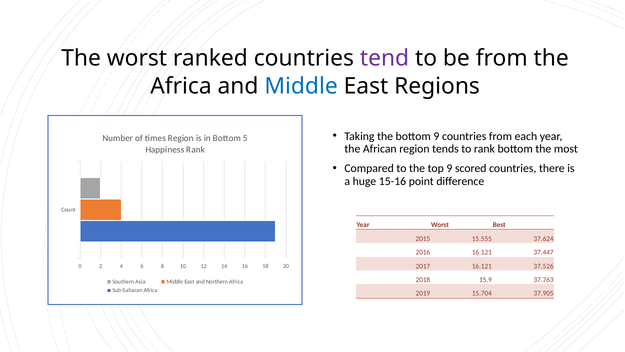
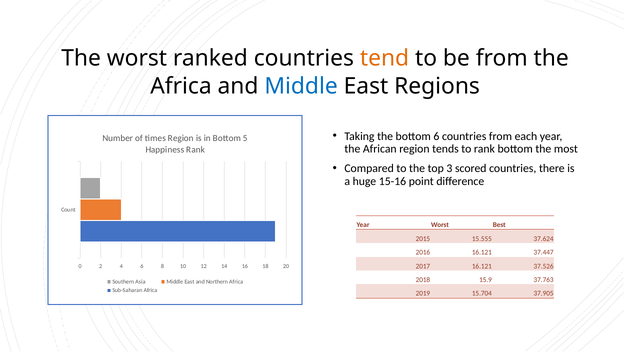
tend colour: purple -> orange (385, 58)
bottom 9: 9 -> 6 (436, 136)
top 9: 9 -> 3 (449, 168)
